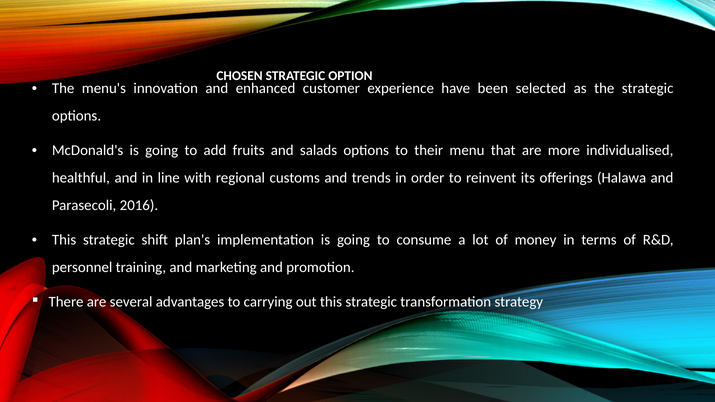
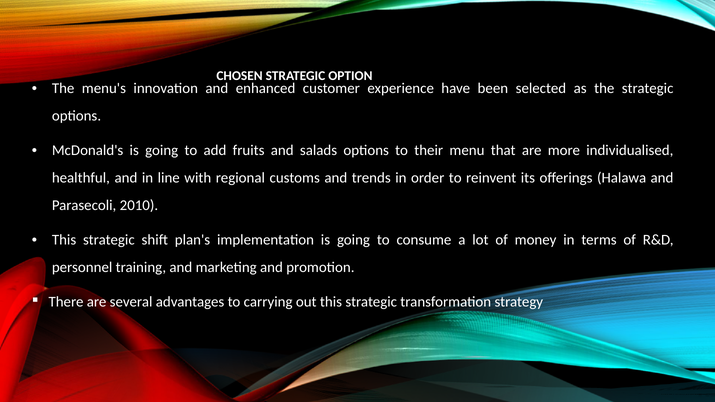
2016: 2016 -> 2010 (139, 205)
